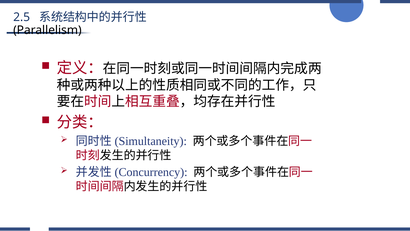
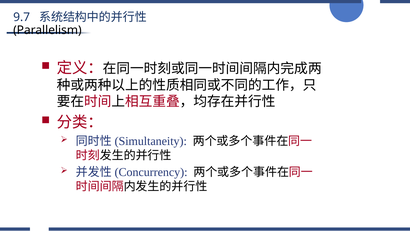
2.5: 2.5 -> 9.7 (22, 17)
